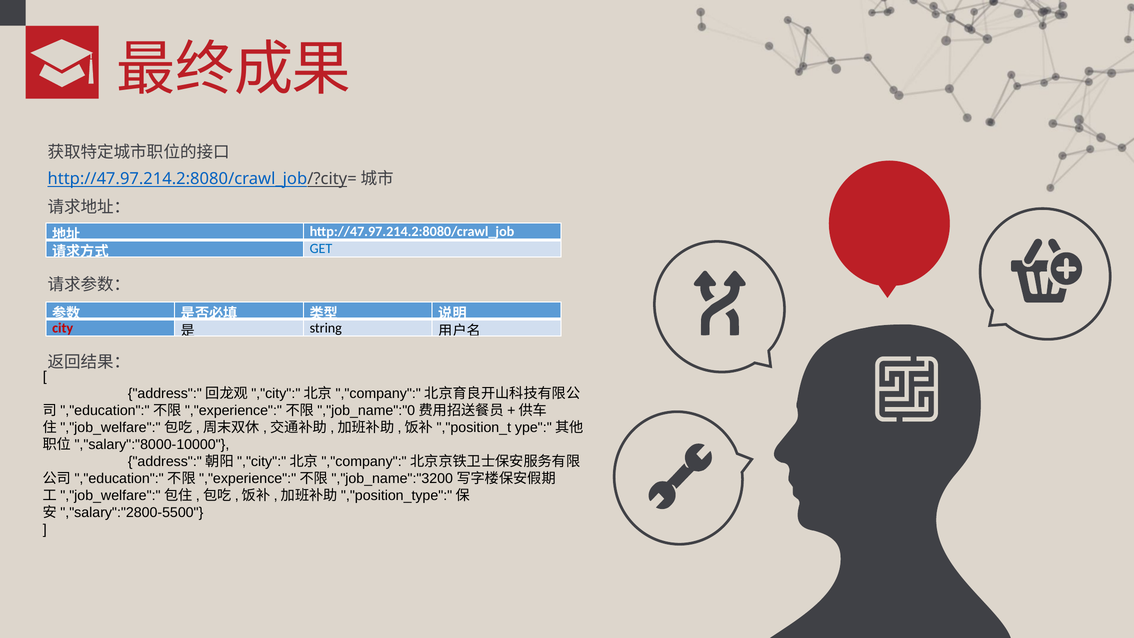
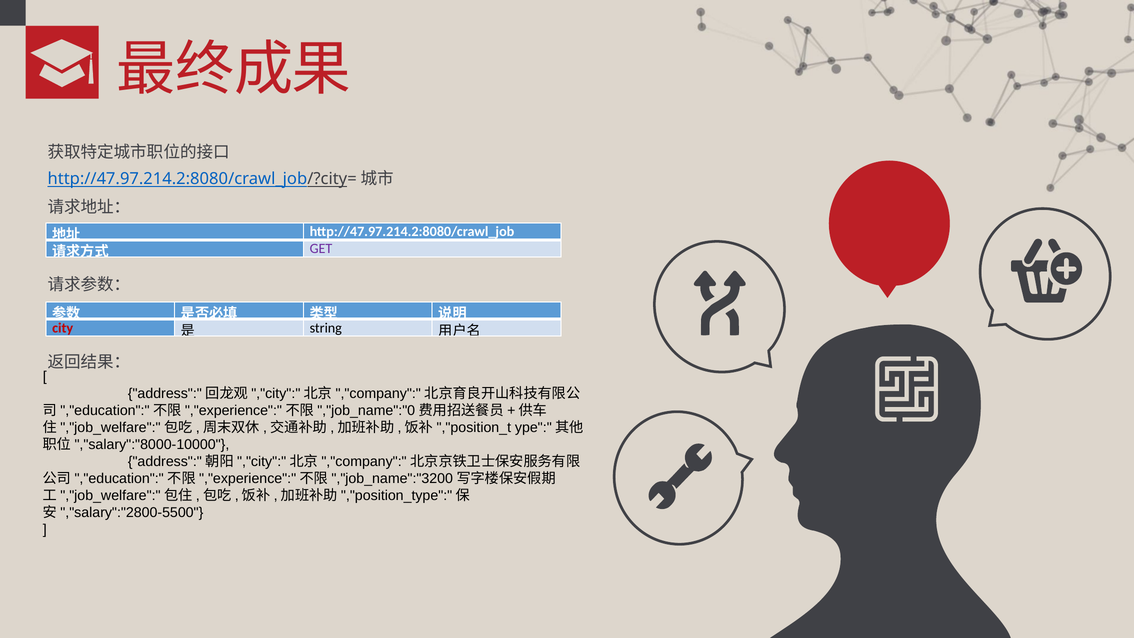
GET colour: blue -> purple (321, 249)
